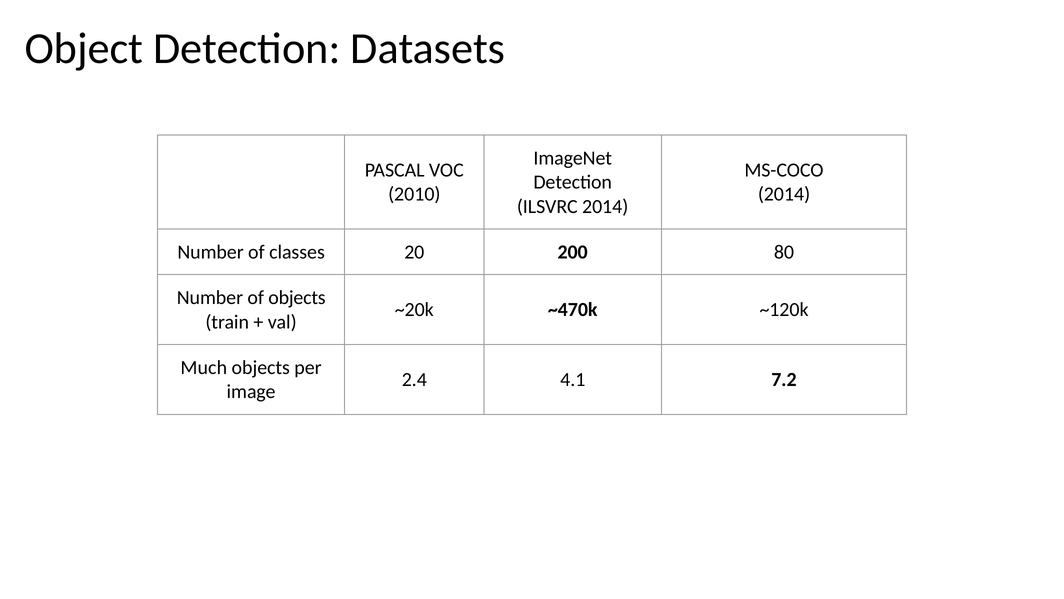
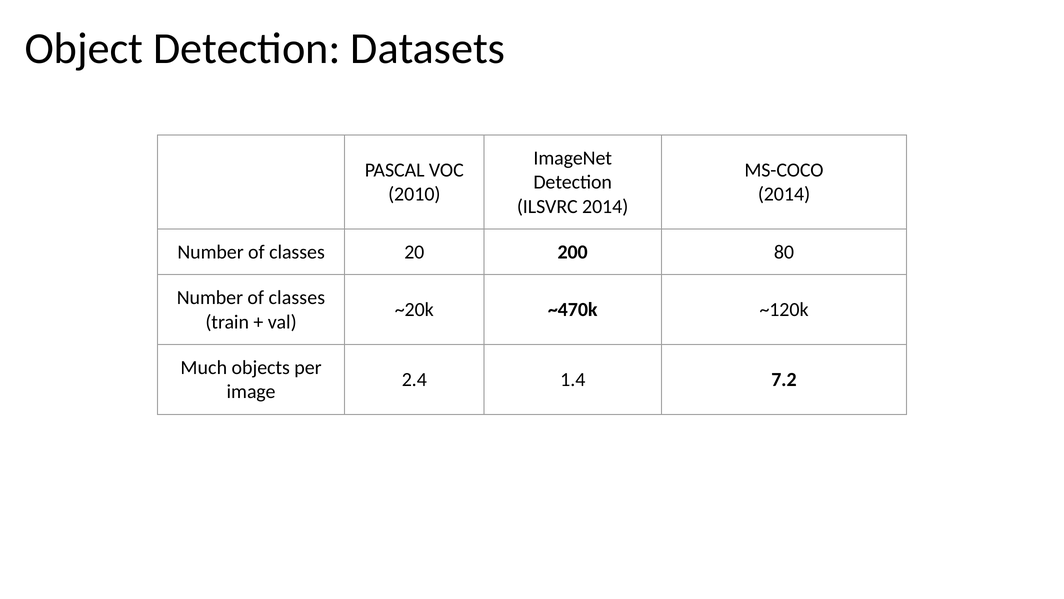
objects: objects -> classes (297, 297)
4.1: 4.1 -> 1.4 (573, 379)
